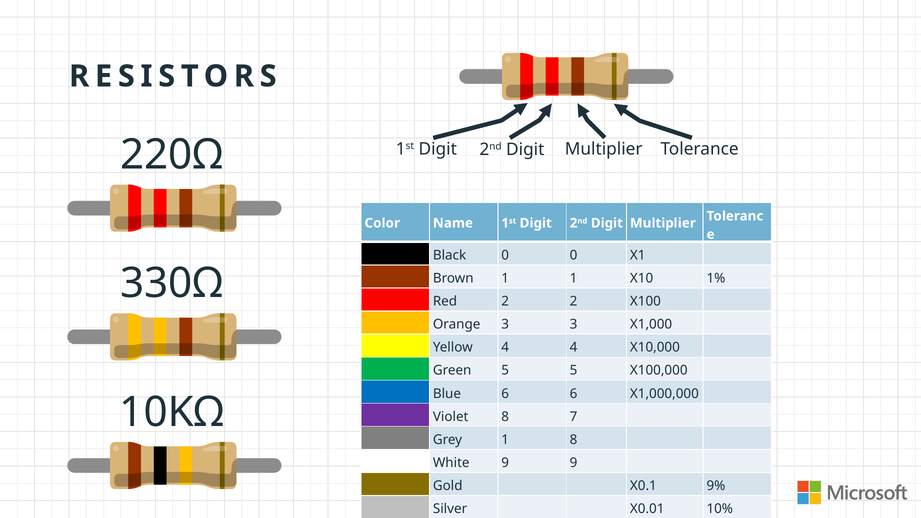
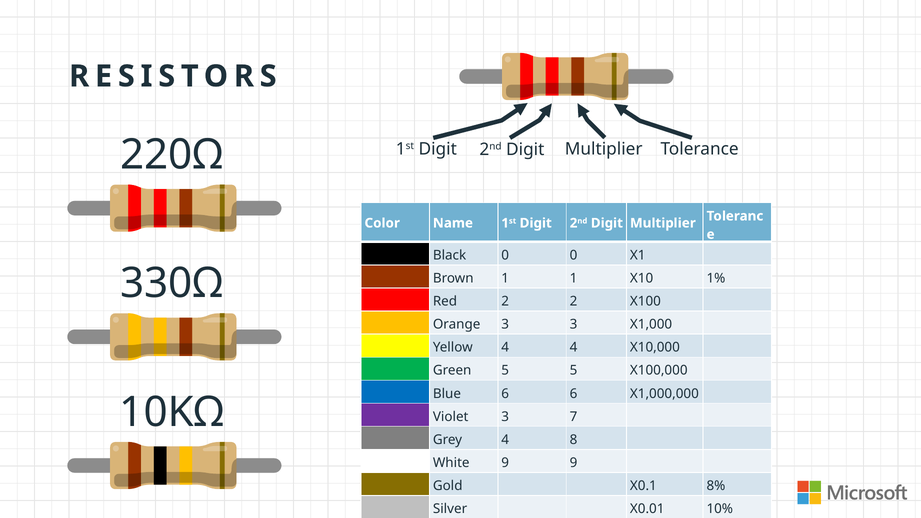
Violet 8: 8 -> 3 (505, 417)
Grey 1: 1 -> 4 (505, 440)
9%: 9% -> 8% (716, 486)
